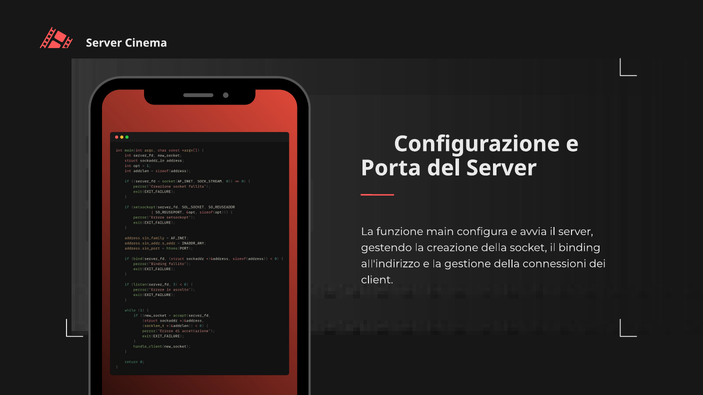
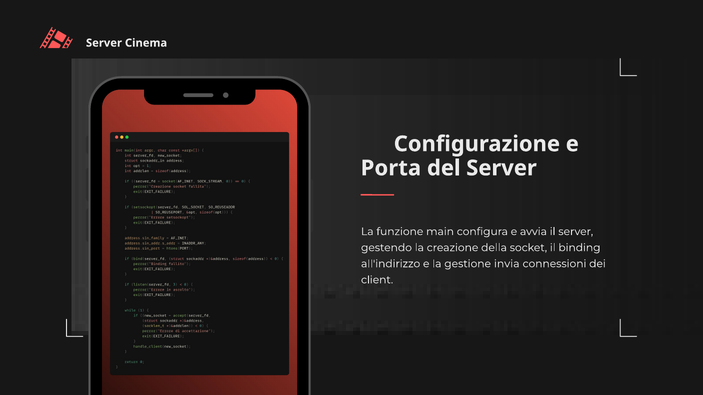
gestione della: della -> invia (507, 264)
